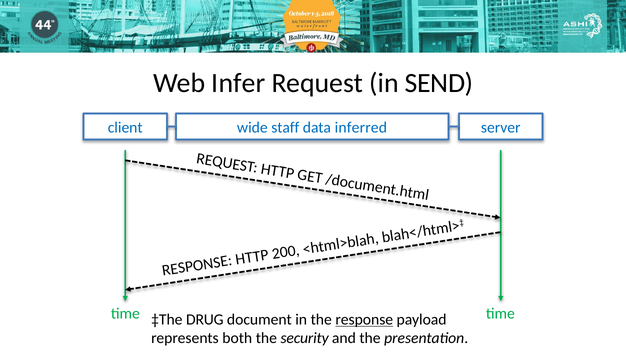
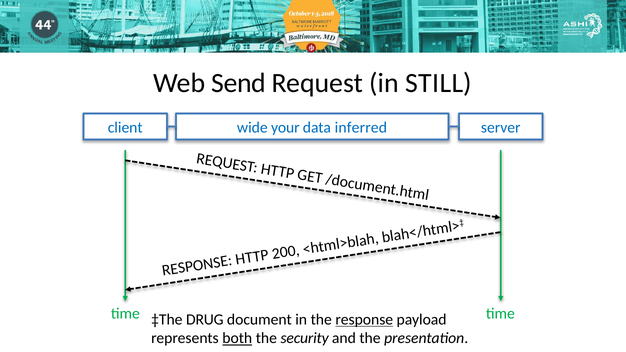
Infer: Infer -> Send (239, 83)
SEND: SEND -> STILL (439, 83)
staff: staff -> your (285, 128)
both underline: none -> present (237, 338)
